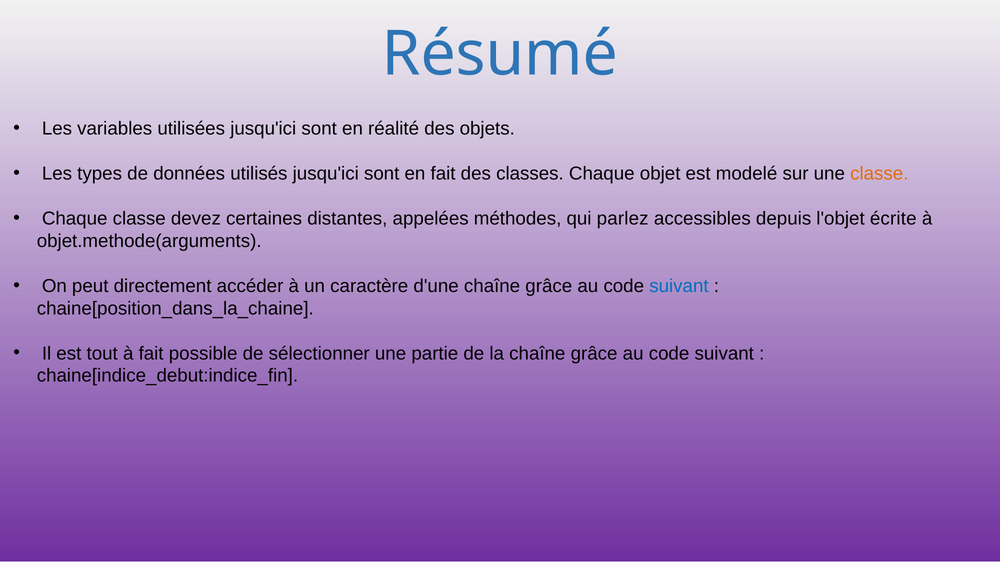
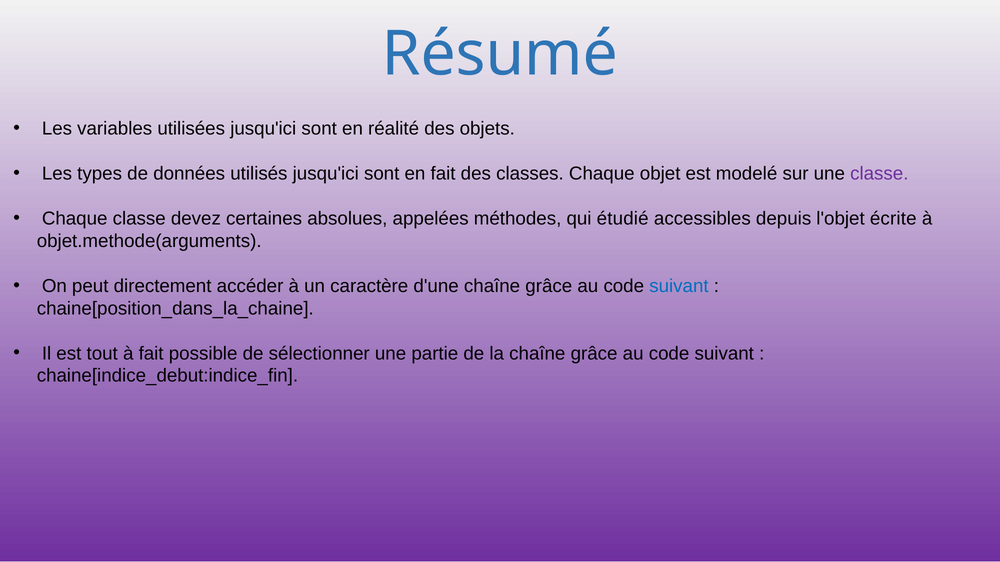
classe colour: orange -> purple (879, 174)
distantes: distantes -> absolues (347, 219)
parlez: parlez -> étudié (623, 219)
